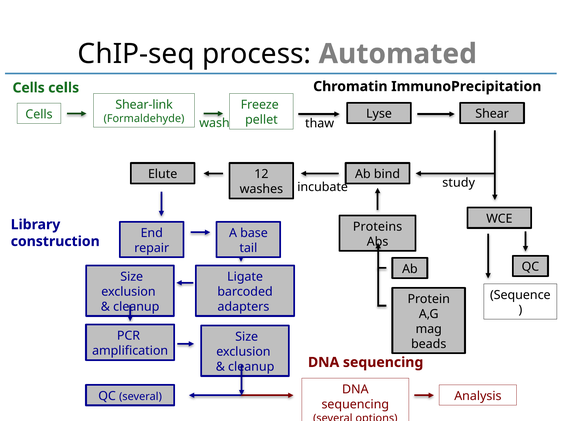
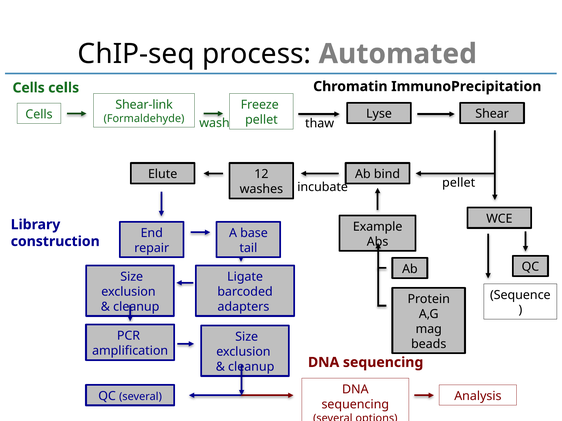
study: study -> pellet (459, 183)
Proteins: Proteins -> Example (378, 227)
